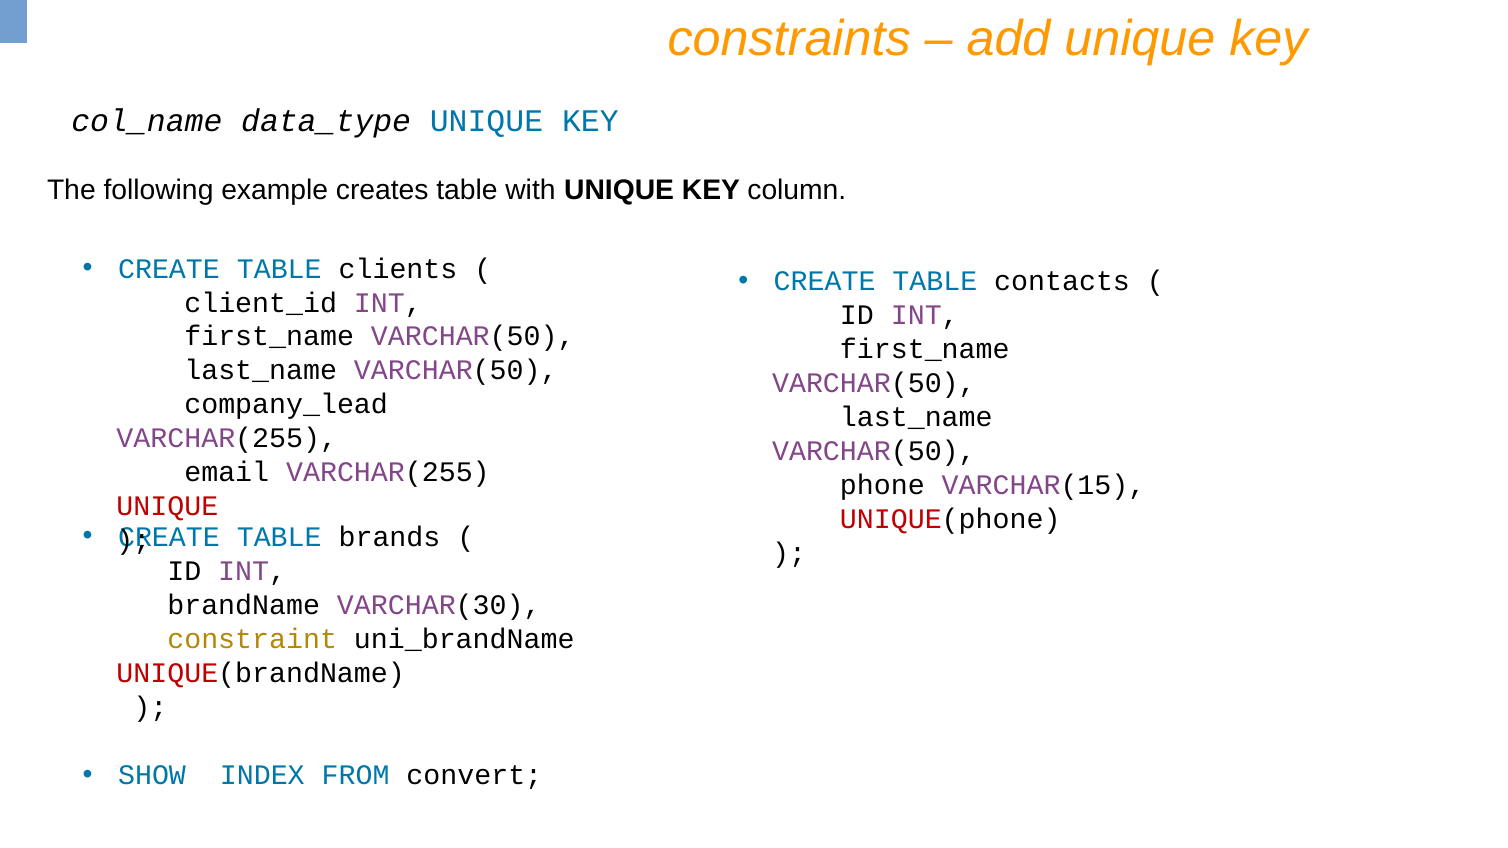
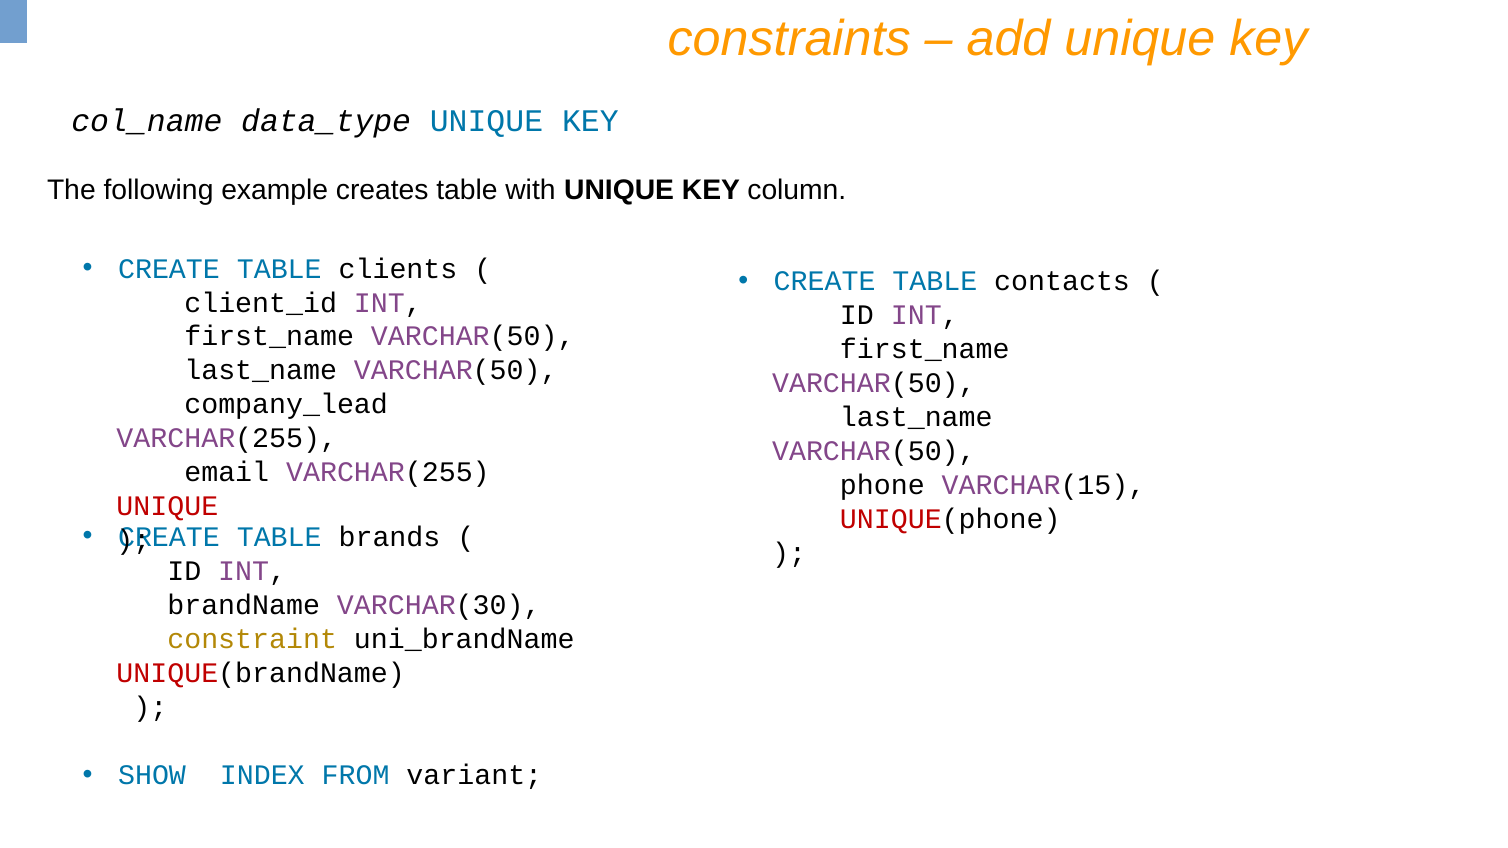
convert: convert -> variant (474, 776)
